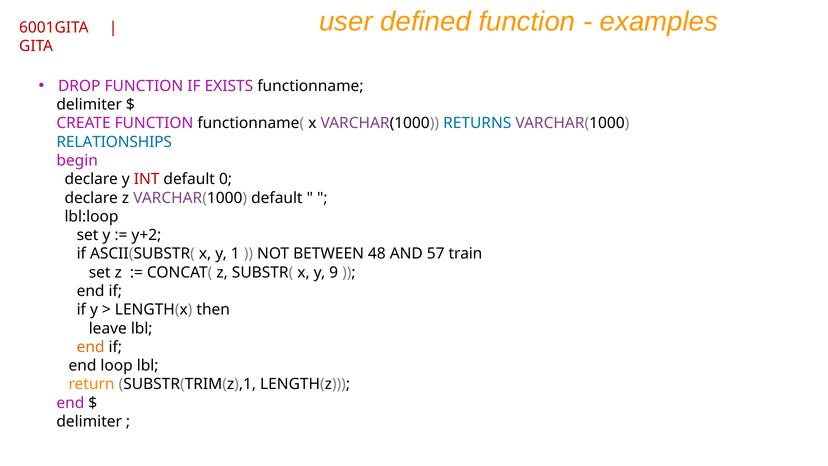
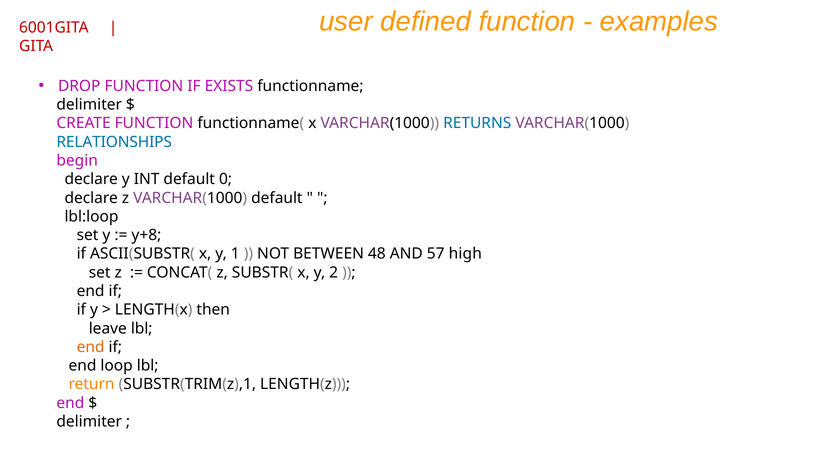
INT colour: red -> black (147, 179)
y+2: y+2 -> y+8 (146, 235)
train: train -> high (465, 254)
9: 9 -> 2 (334, 272)
